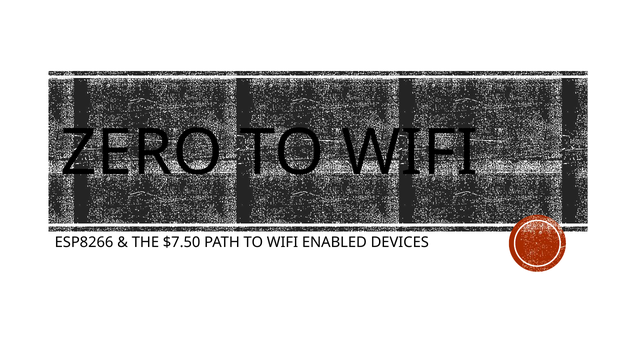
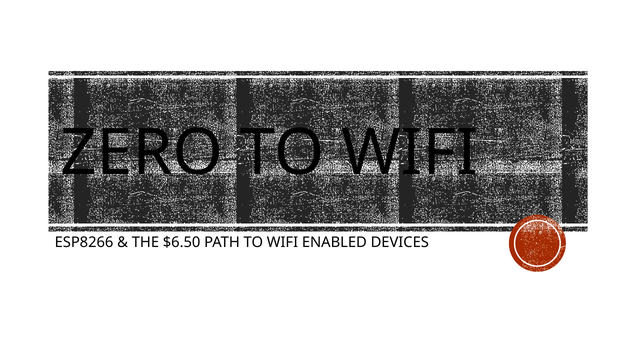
$7.50: $7.50 -> $6.50 (182, 242)
